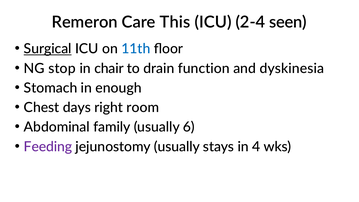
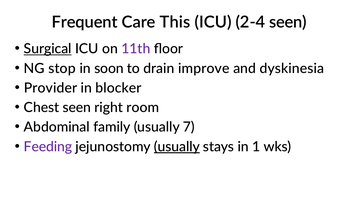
Remeron: Remeron -> Frequent (85, 22)
11th colour: blue -> purple (136, 49)
chair: chair -> soon (109, 68)
function: function -> improve (204, 68)
Stomach: Stomach -> Provider (51, 88)
enough: enough -> blocker (118, 88)
Chest days: days -> seen (77, 108)
6: 6 -> 7 (189, 127)
usually underline: none -> present (177, 147)
4: 4 -> 1 (256, 147)
